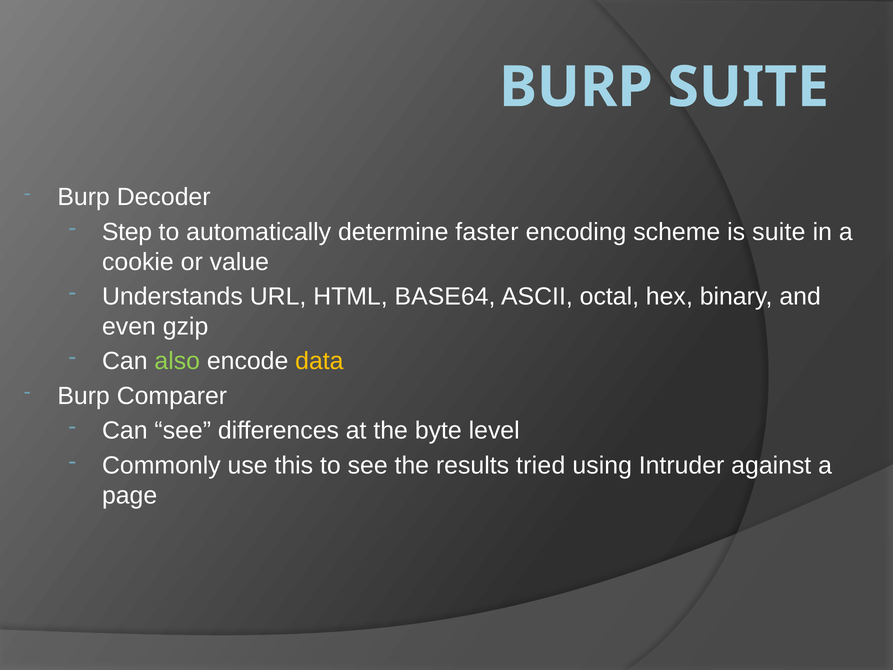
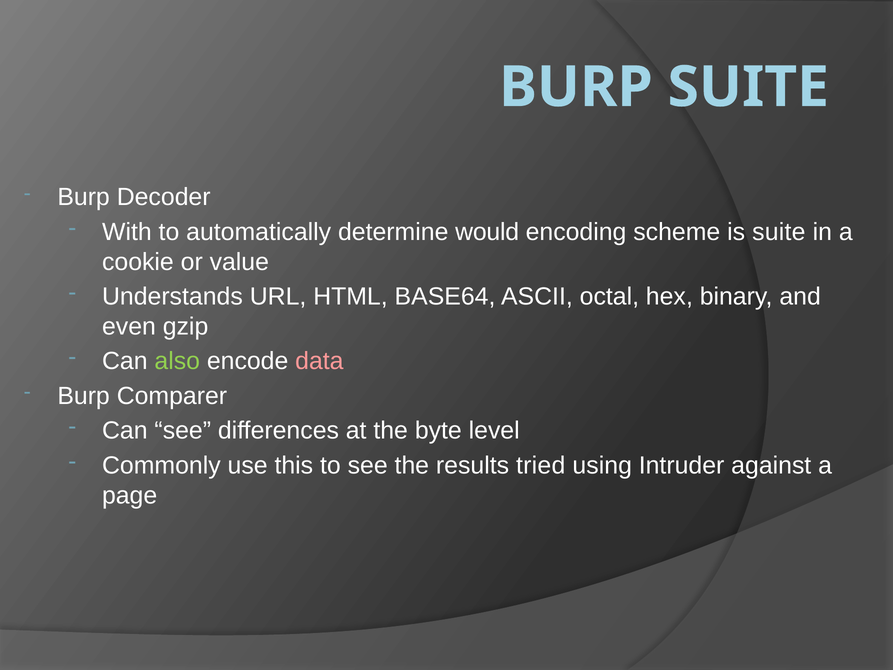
Step: Step -> With (127, 232)
faster: faster -> would (487, 232)
data colour: yellow -> pink (319, 361)
